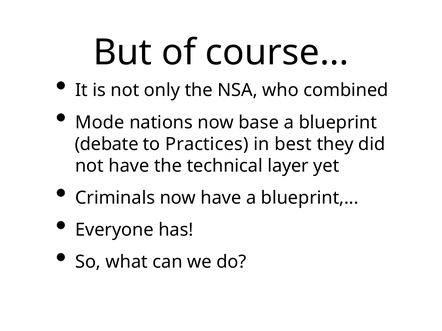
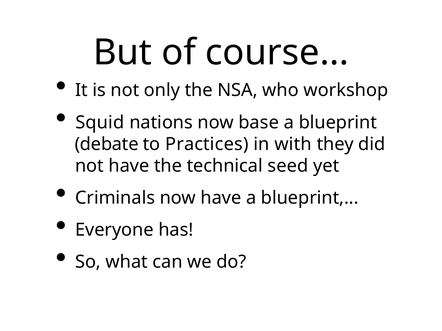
combined: combined -> workshop (346, 90)
Mode: Mode -> Squid (100, 123)
best: best -> with (293, 144)
layer: layer -> seed (288, 166)
